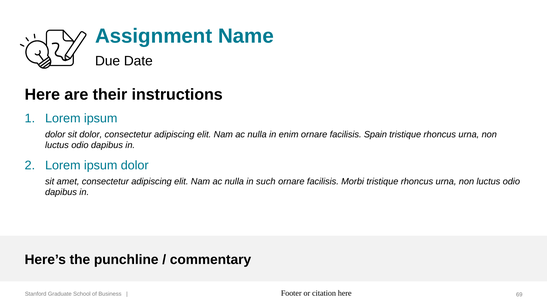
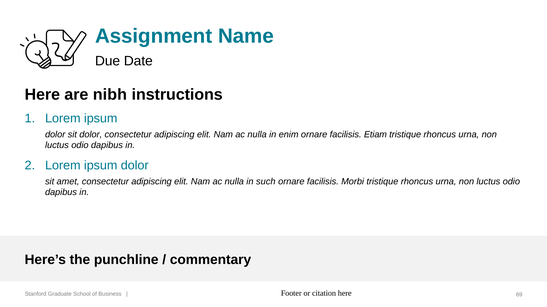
their: their -> nibh (110, 95)
Spain: Spain -> Etiam (375, 135)
